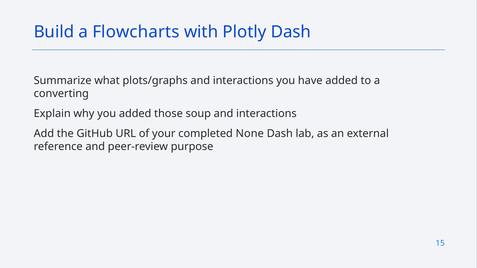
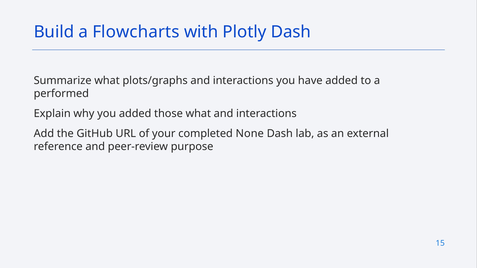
converting: converting -> performed (61, 94)
those soup: soup -> what (198, 114)
